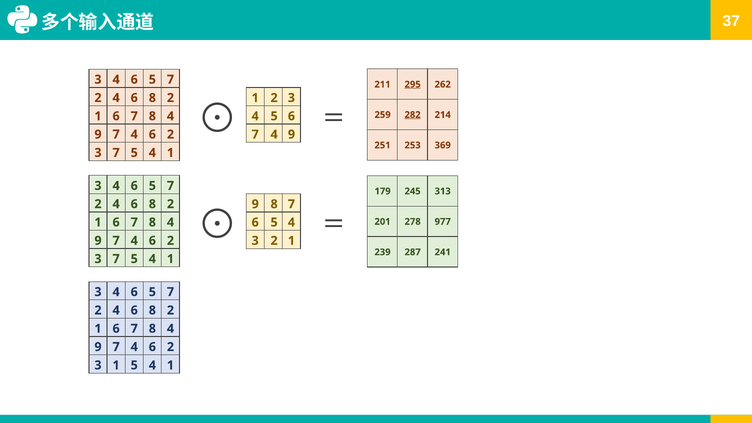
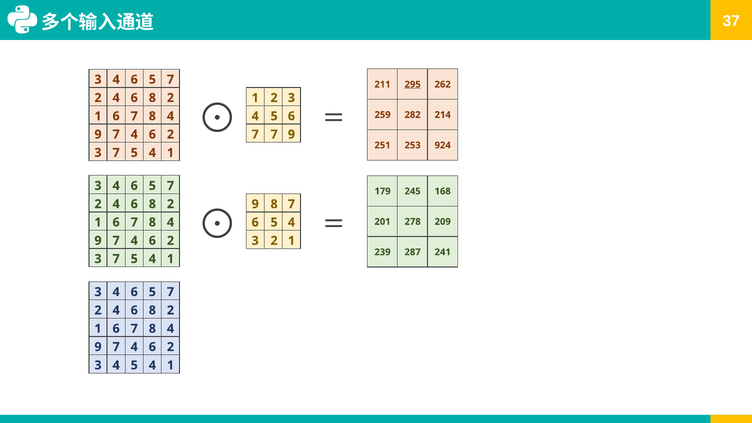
282 underline: present -> none (413, 115)
4: 4 -> 7 (274, 134)
369: 369 -> 924 (443, 145)
313: 313 -> 168 (443, 191)
977: 977 -> 209 (443, 222)
1: 1 -> 4 (116, 365)
